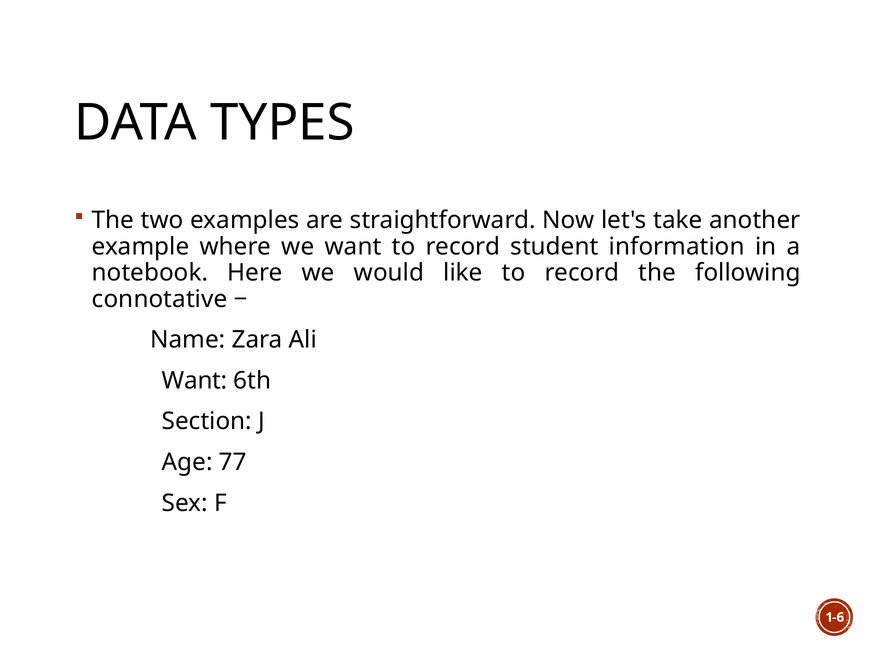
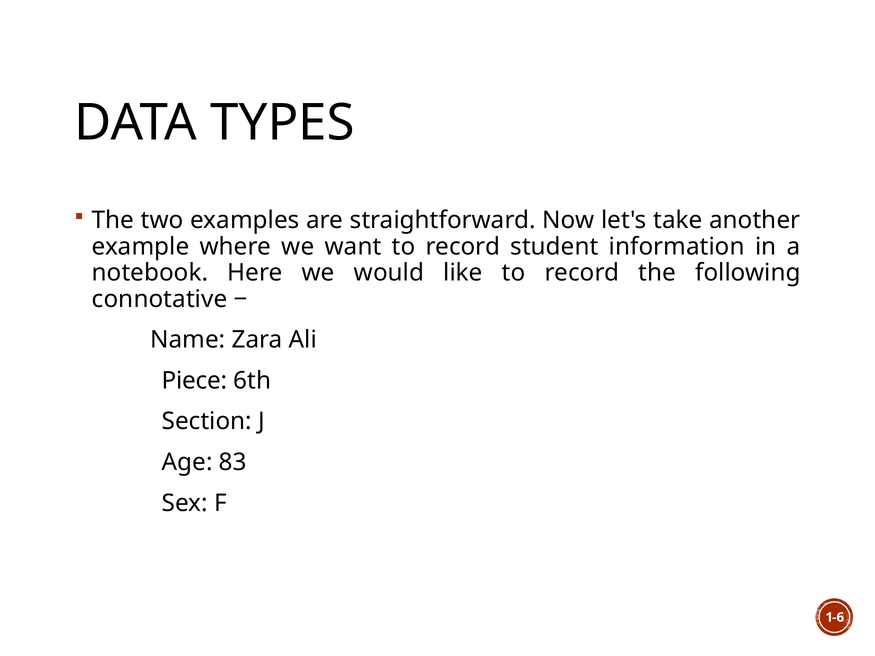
Want: Want -> Piece (195, 381)
77: 77 -> 83 (233, 462)
